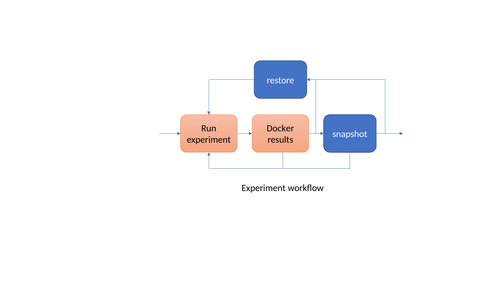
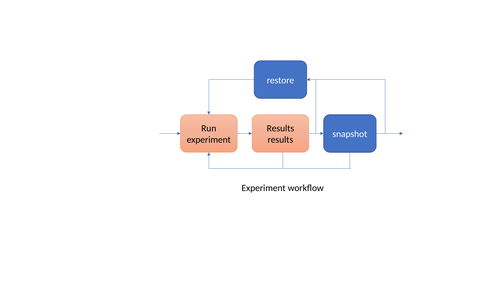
Docker: Docker -> Results (280, 129)
